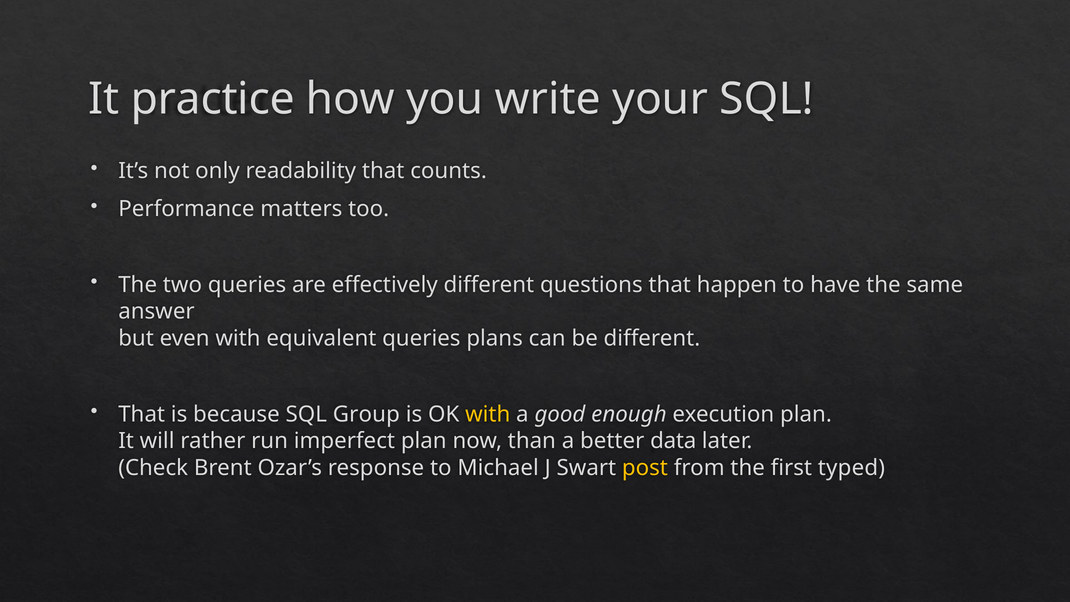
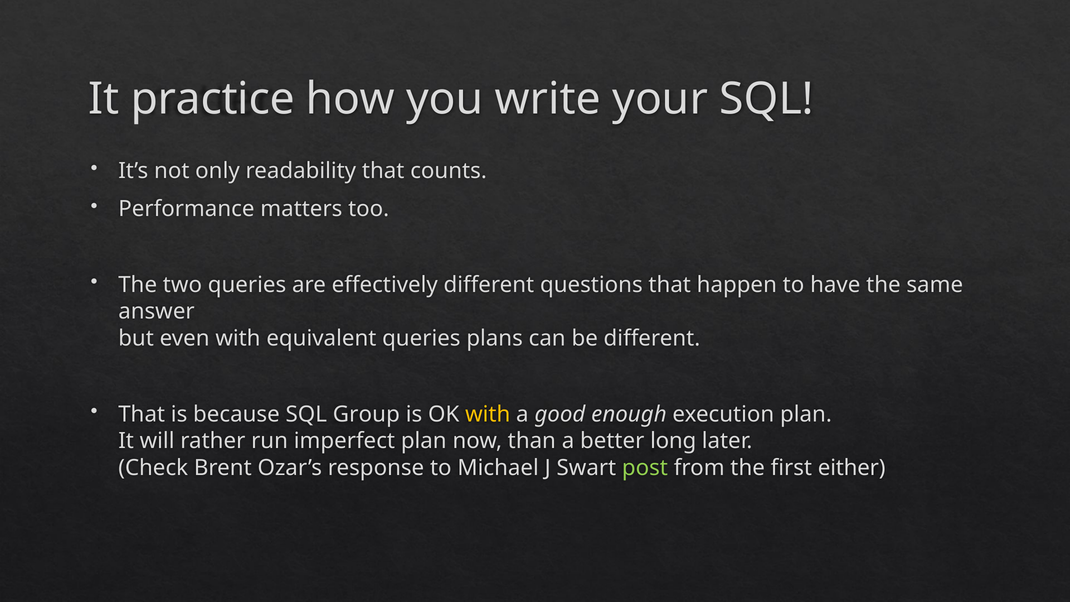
data: data -> long (673, 441)
post colour: yellow -> light green (645, 468)
typed: typed -> either (852, 468)
